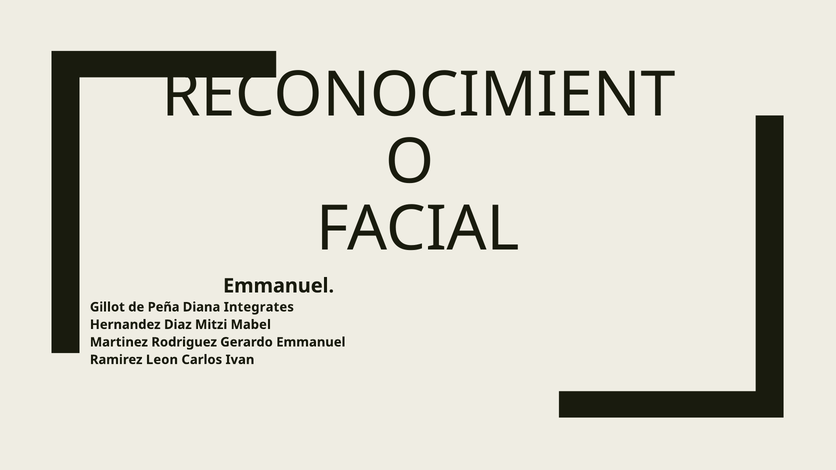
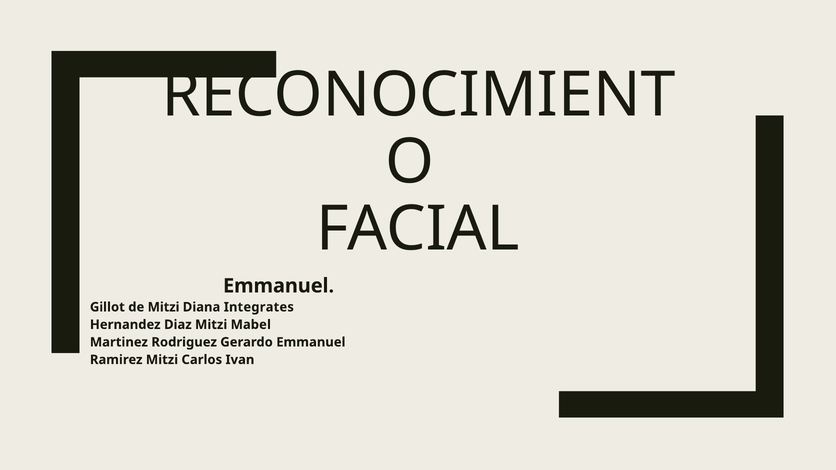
de Peña: Peña -> Mitzi (164, 307)
Ramirez Leon: Leon -> Mitzi (162, 360)
